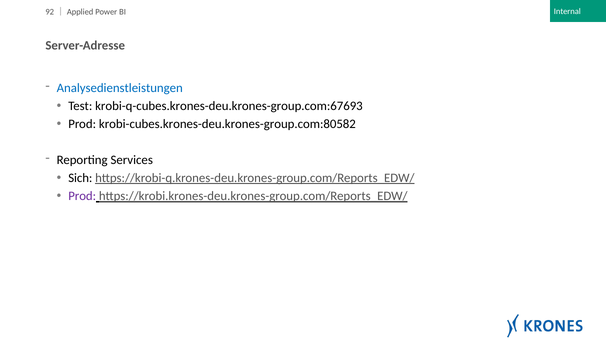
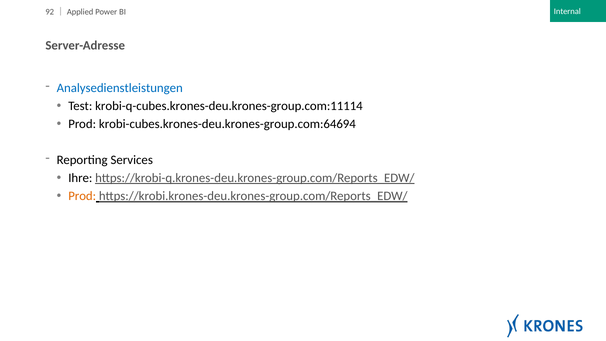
krobi-q-cubes.krones-deu.krones-group.com:67693: krobi-q-cubes.krones-deu.krones-group.com:67693 -> krobi-q-cubes.krones-deu.krones-group.com:11114 (229, 106)
krobi-cubes.krones-deu.krones-group.com:80582: krobi-cubes.krones-deu.krones-group.com:80582 -> krobi-cubes.krones-deu.krones-group.com:64694 (227, 124)
Sich: Sich -> Ihre (80, 178)
Prod colour: purple -> orange (82, 196)
